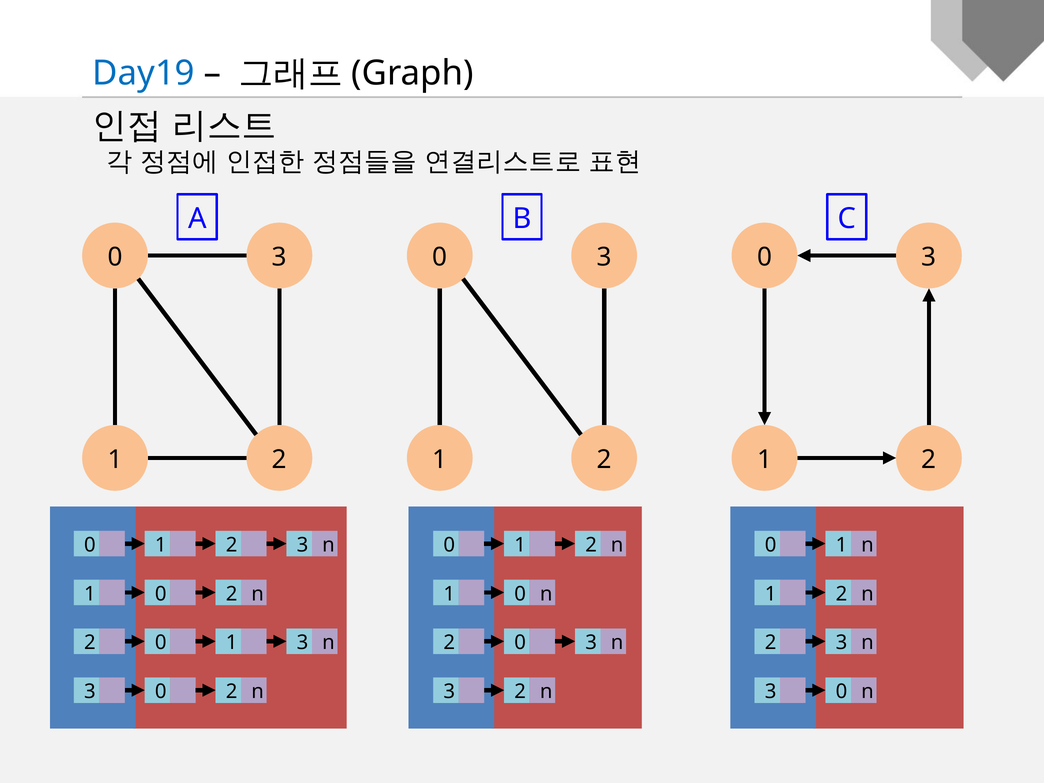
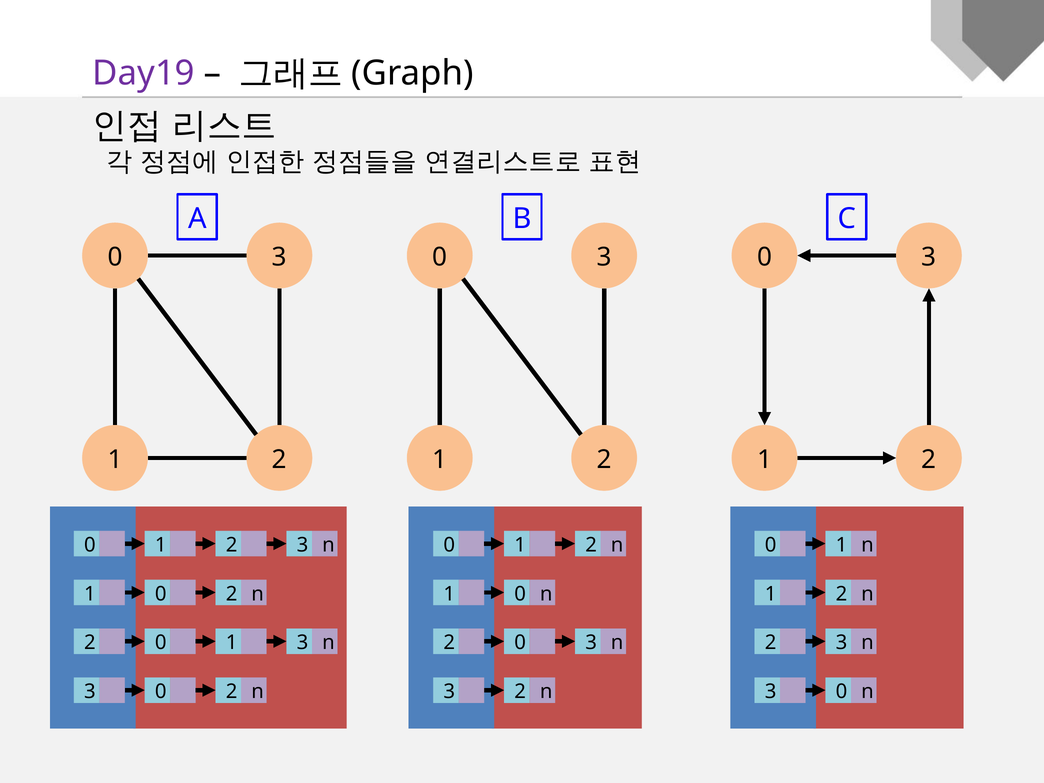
Day19 colour: blue -> purple (144, 73)
